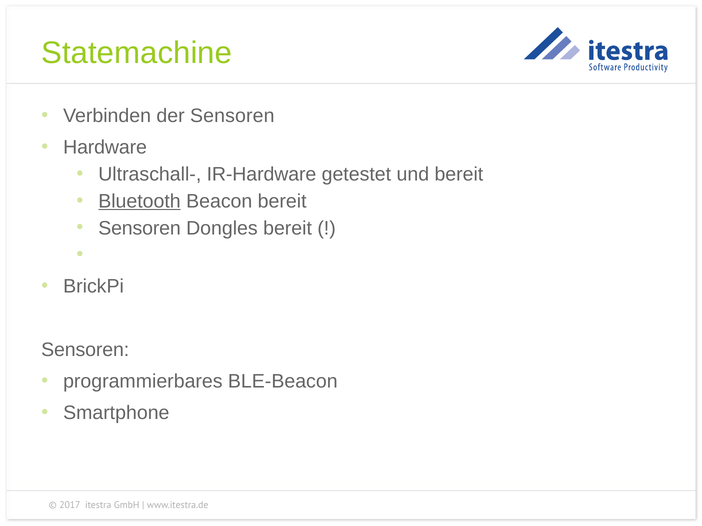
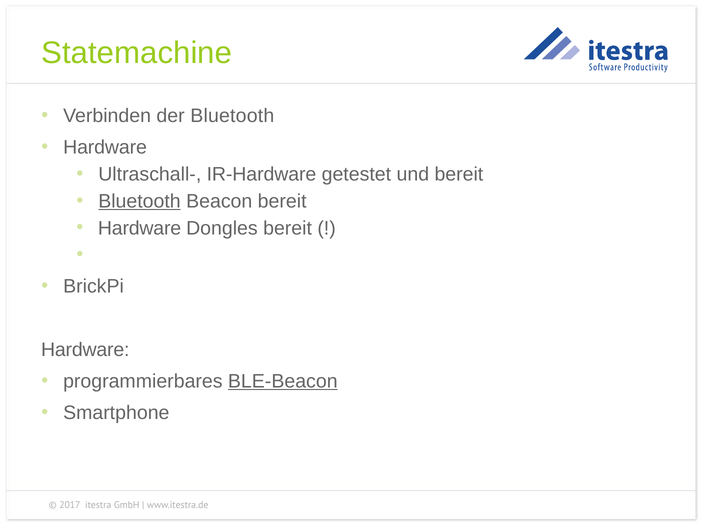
der Sensoren: Sensoren -> Bluetooth (232, 116)
Sensoren: Sensoren -> Hardware (140, 228)
Sensoren: Sensoren -> Hardware (85, 350)
BLE-Beacon underline: none -> present (283, 382)
